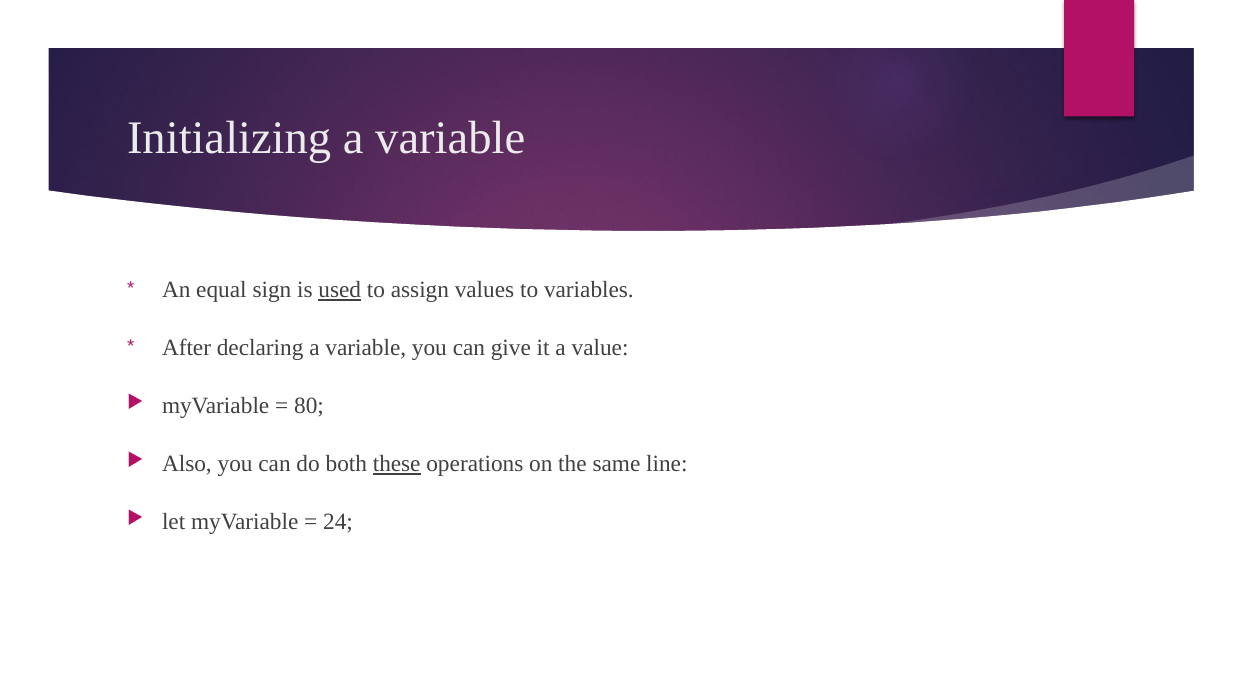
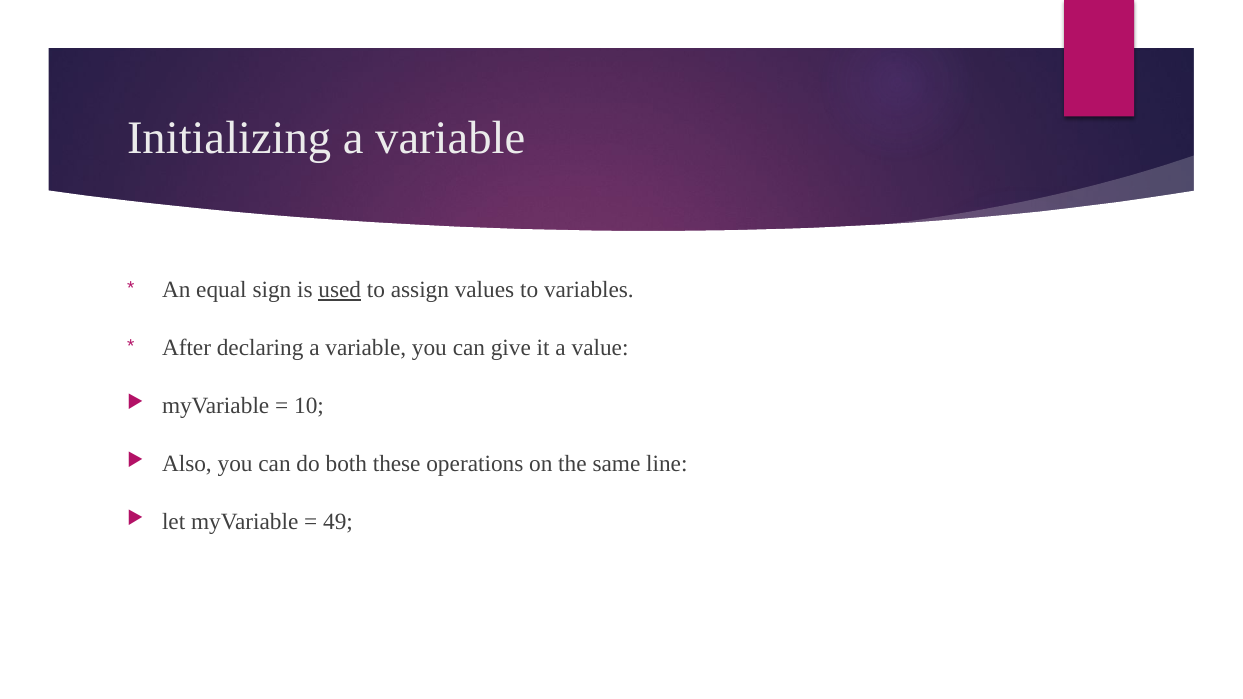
80: 80 -> 10 (309, 406)
these underline: present -> none (397, 464)
24: 24 -> 49 (338, 522)
